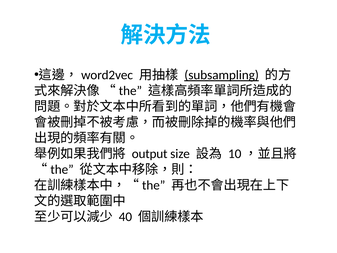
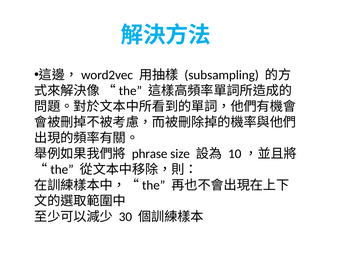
subsampling underline: present -> none (222, 75)
output: output -> phrase (150, 154)
40: 40 -> 30 (125, 217)
